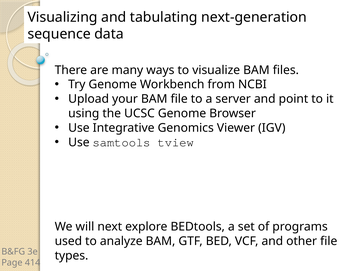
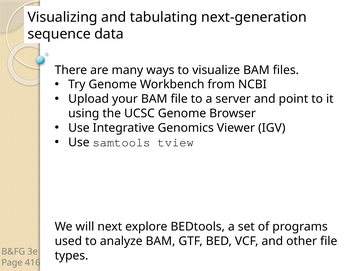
414: 414 -> 416 (33, 262)
